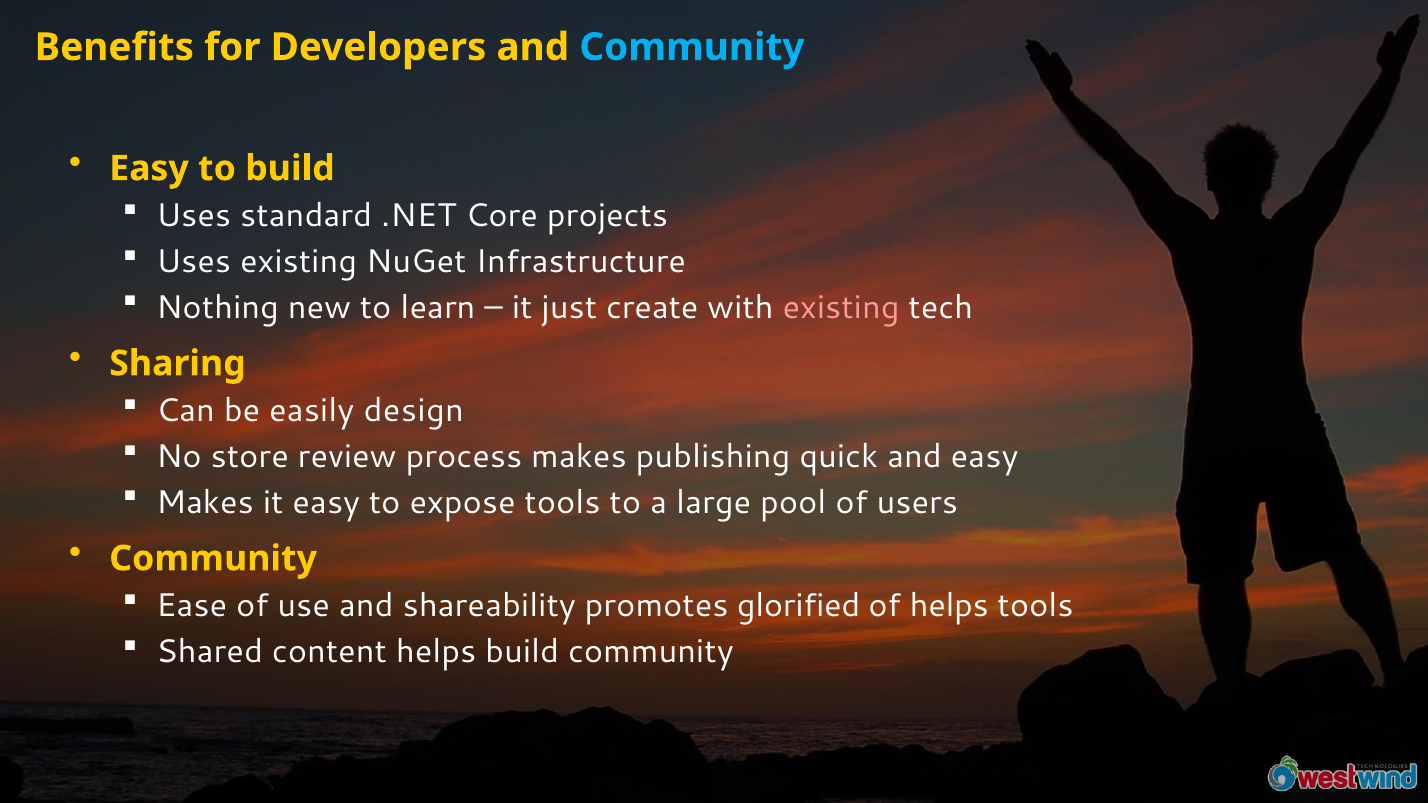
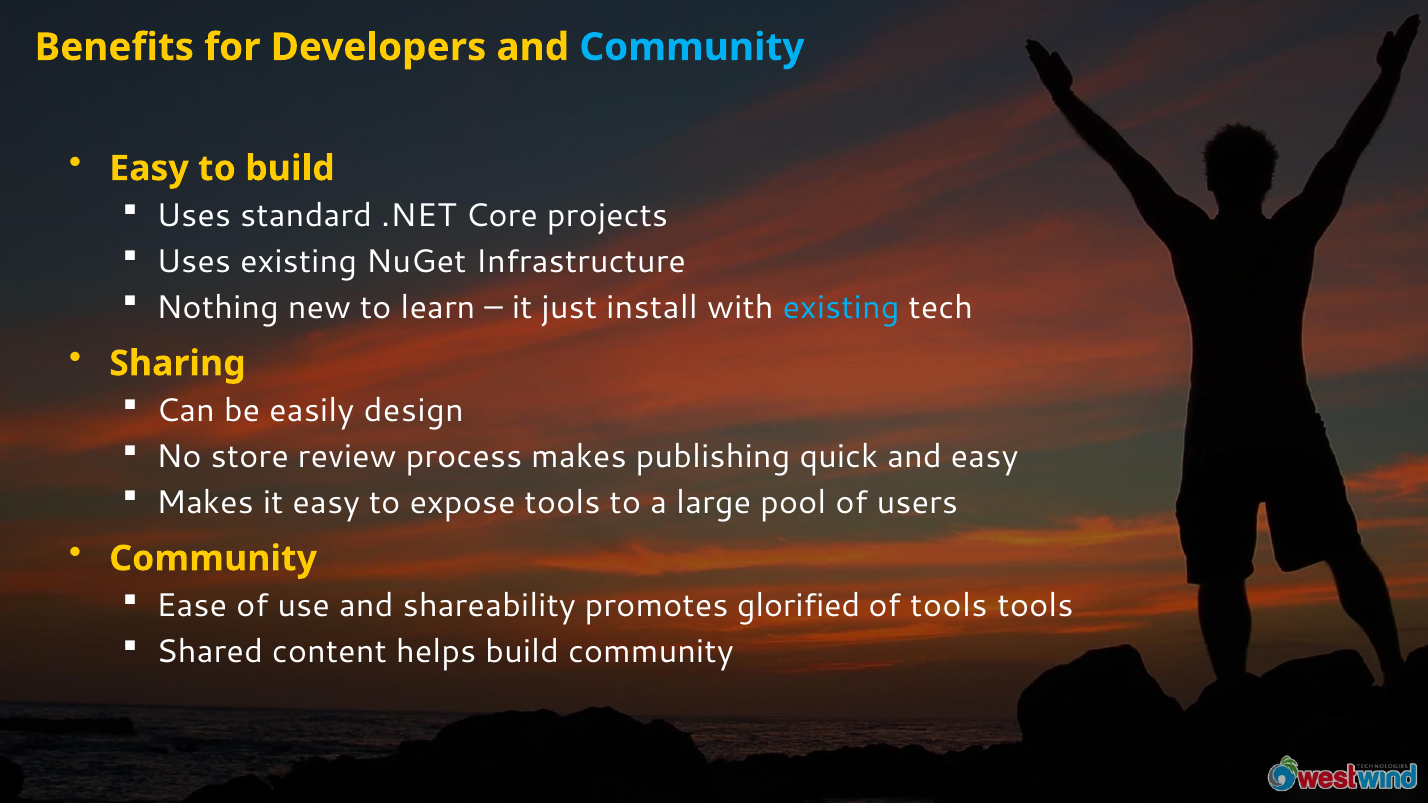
create: create -> install (652, 307)
existing colour: pink -> light blue (841, 307)
of helps: helps -> tools (949, 606)
